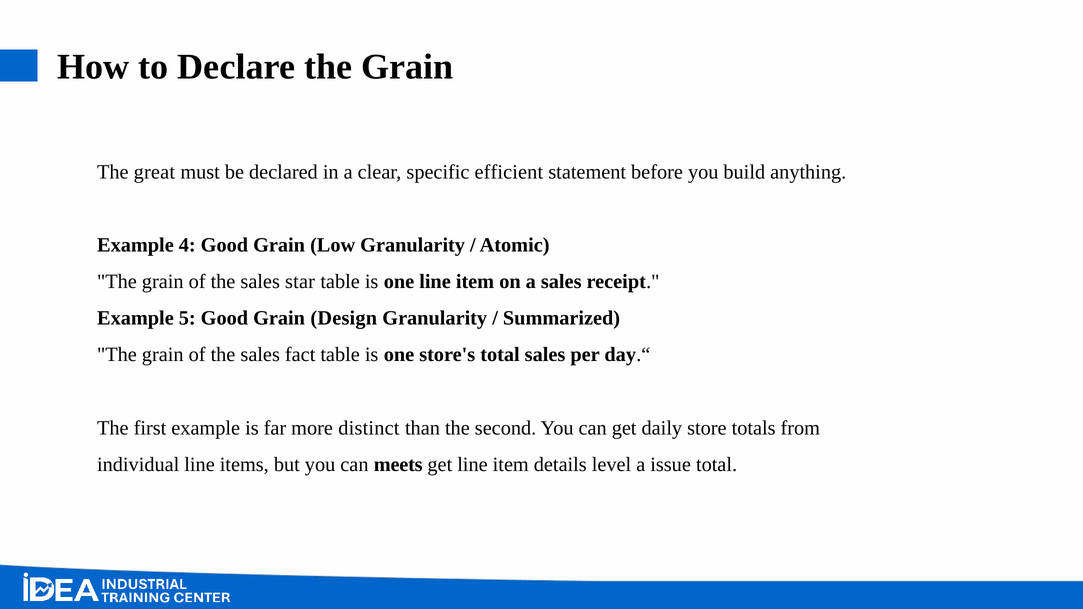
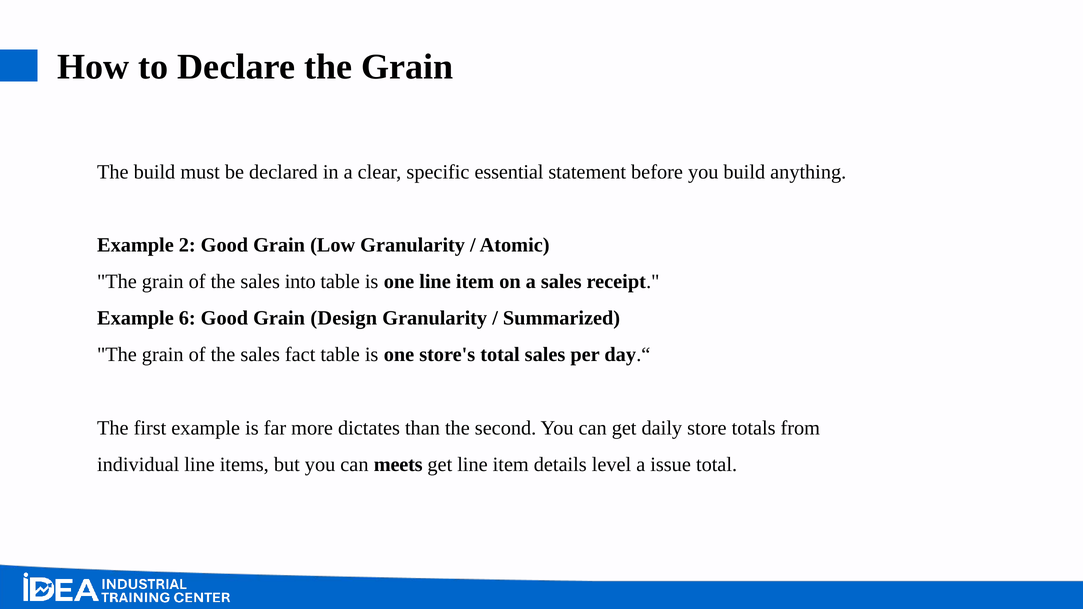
The great: great -> build (154, 172)
efficient: efficient -> essential (509, 172)
4: 4 -> 2 (187, 245)
star: star -> into (300, 282)
5: 5 -> 6 (187, 318)
distinct: distinct -> dictates (369, 428)
